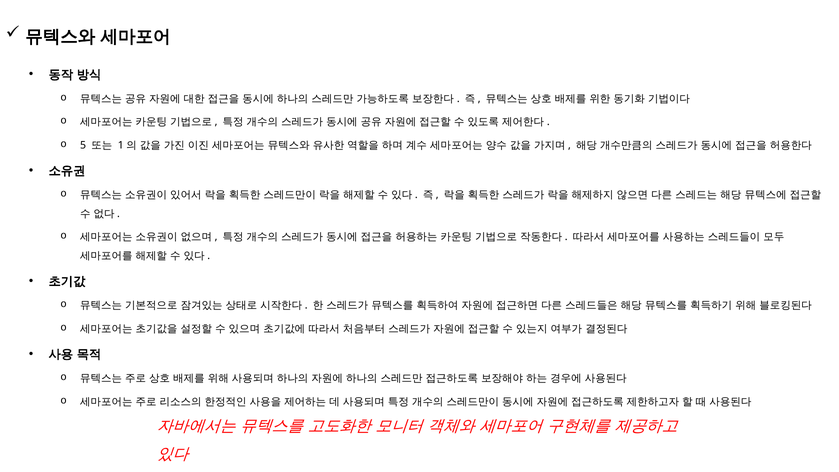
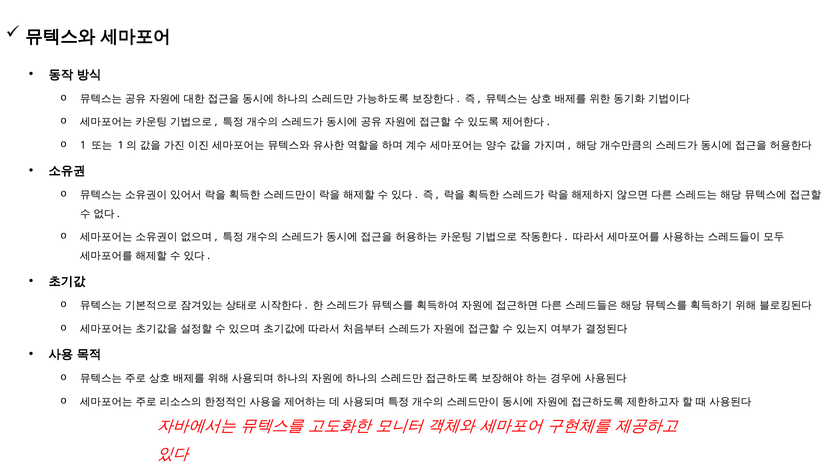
5: 5 -> 1 (83, 145)
